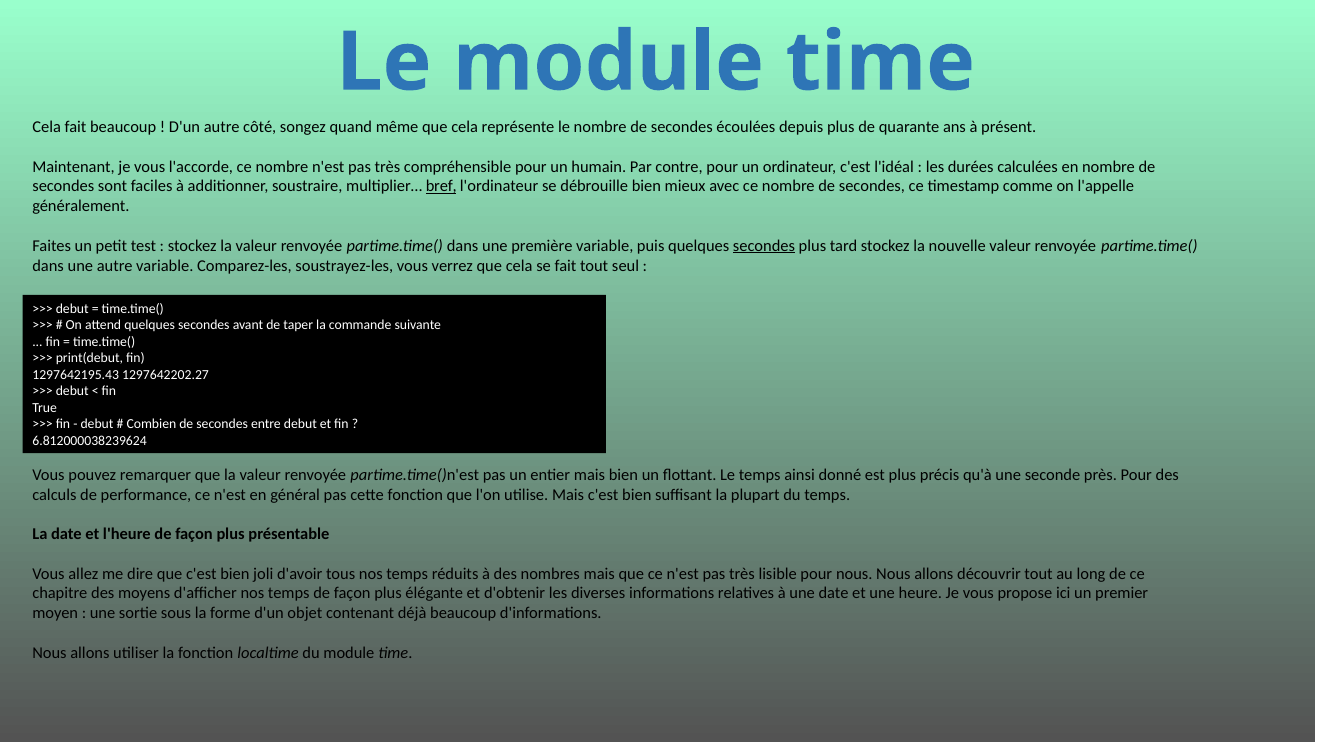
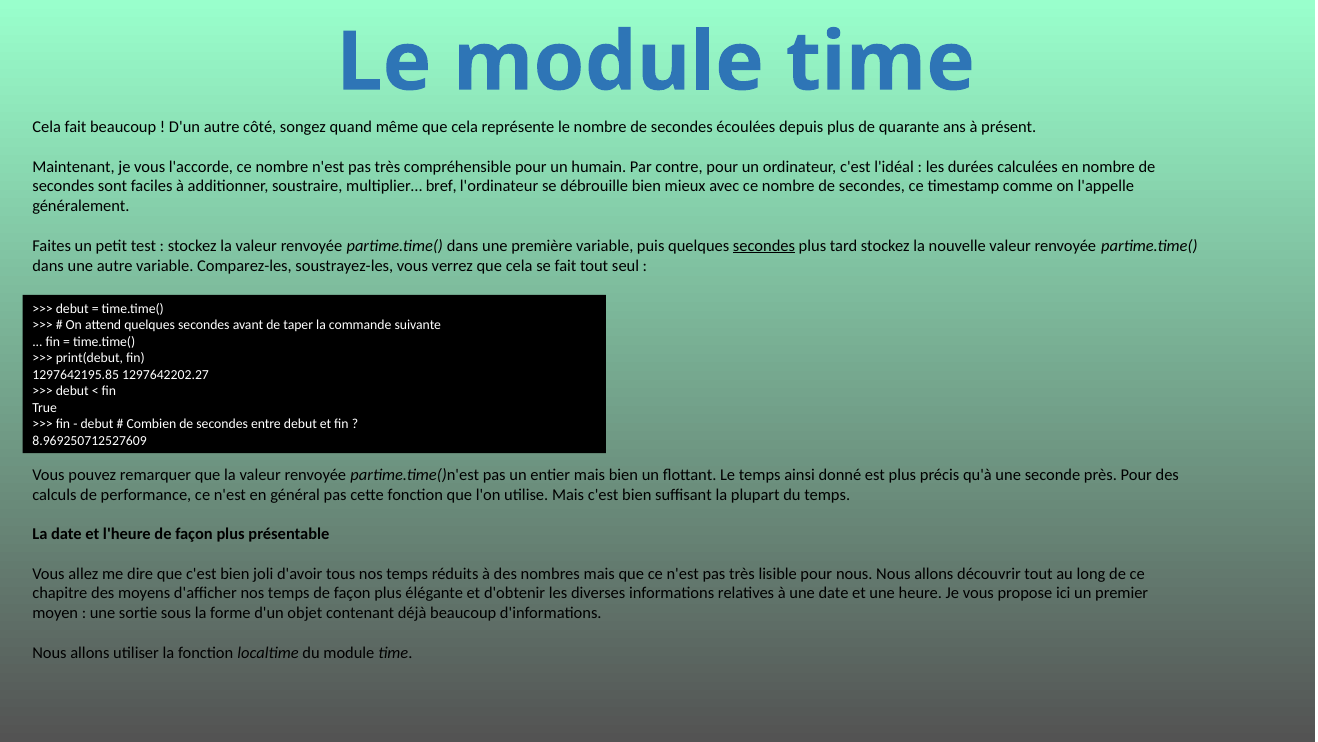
bref underline: present -> none (441, 186)
1297642195.43: 1297642195.43 -> 1297642195.85 (76, 375)
6.812000038239624: 6.812000038239624 -> 8.969250712527609 (90, 441)
